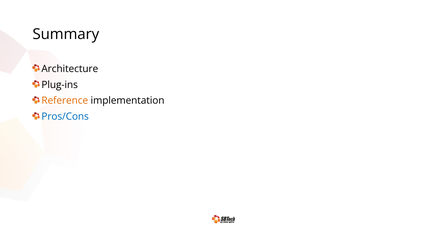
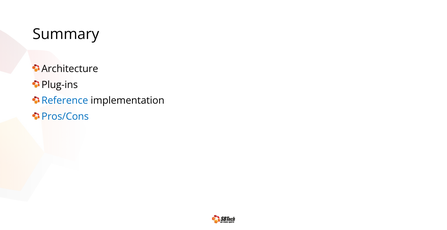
Reference colour: orange -> blue (65, 100)
